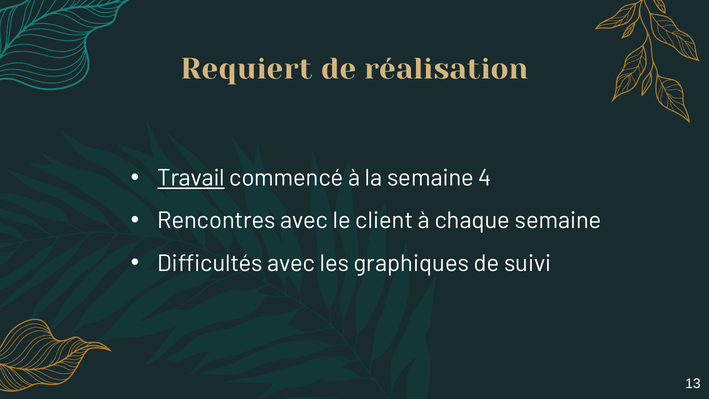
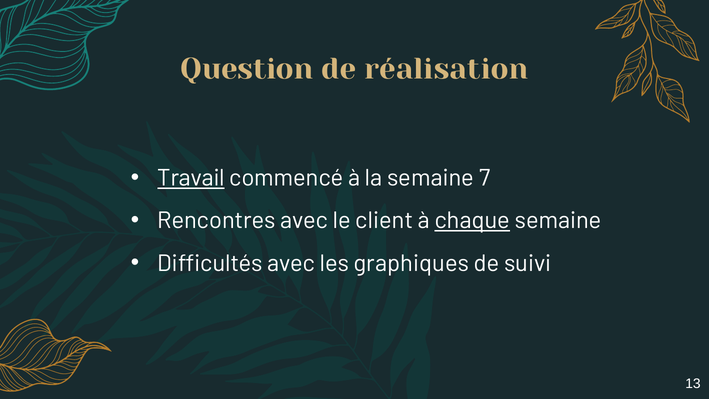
Requiert: Requiert -> Question (247, 69)
4: 4 -> 7 (485, 178)
chaque underline: none -> present (472, 221)
